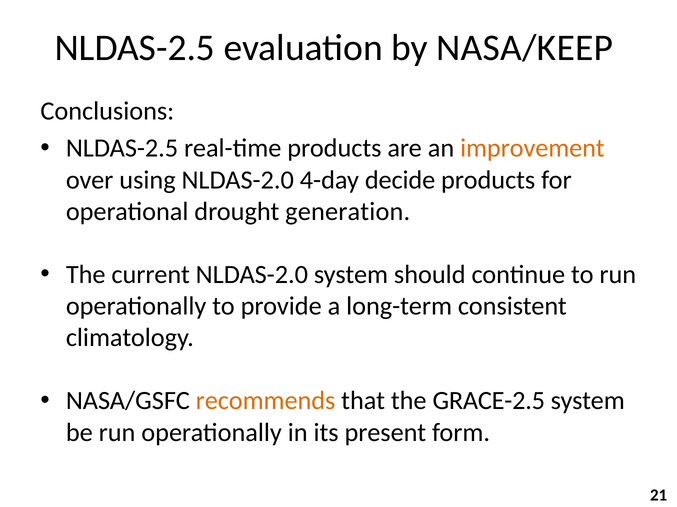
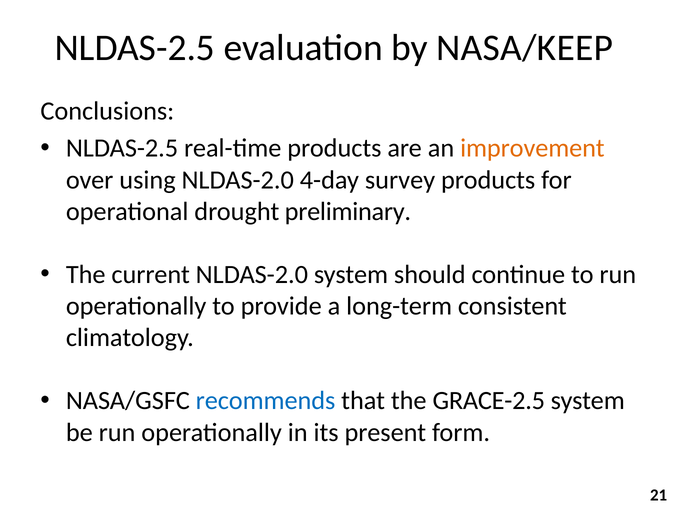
decide: decide -> survey (400, 180)
generation: generation -> preliminary (348, 212)
recommends colour: orange -> blue (266, 401)
